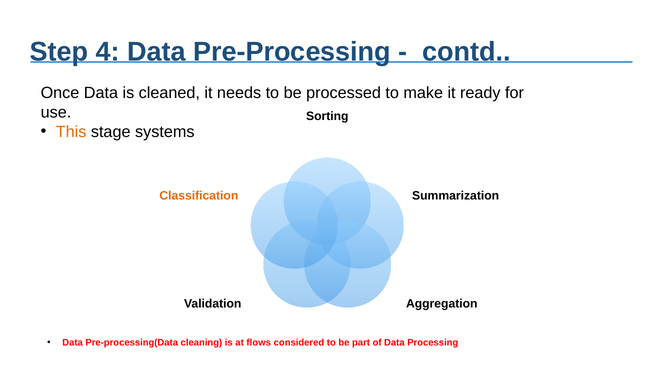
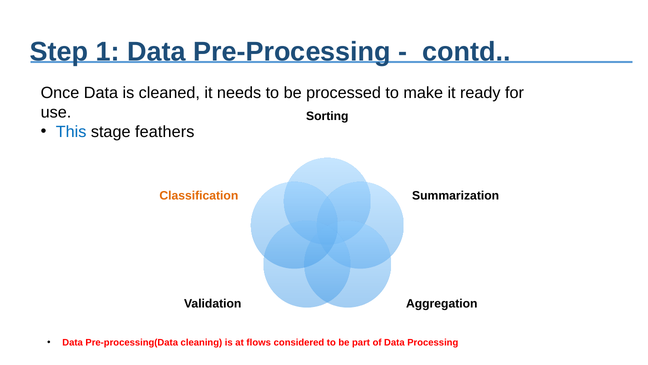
4: 4 -> 1 (108, 52)
This colour: orange -> blue (71, 132)
systems: systems -> feathers (165, 132)
